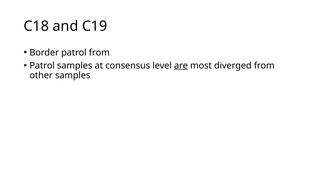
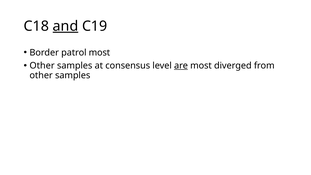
and underline: none -> present (65, 26)
patrol from: from -> most (99, 53)
Patrol: Patrol -> Other (42, 66)
